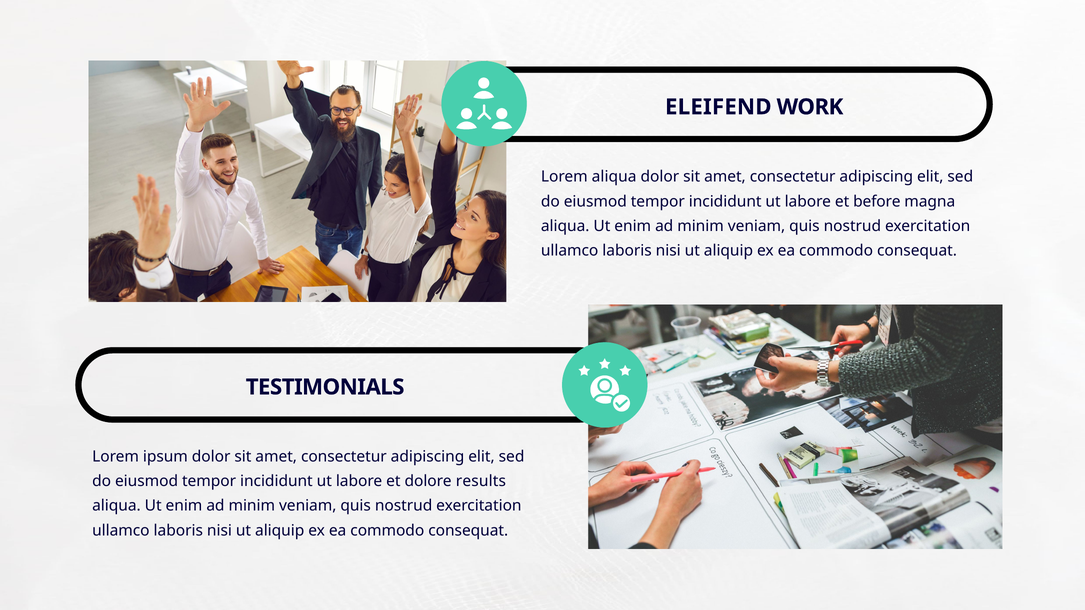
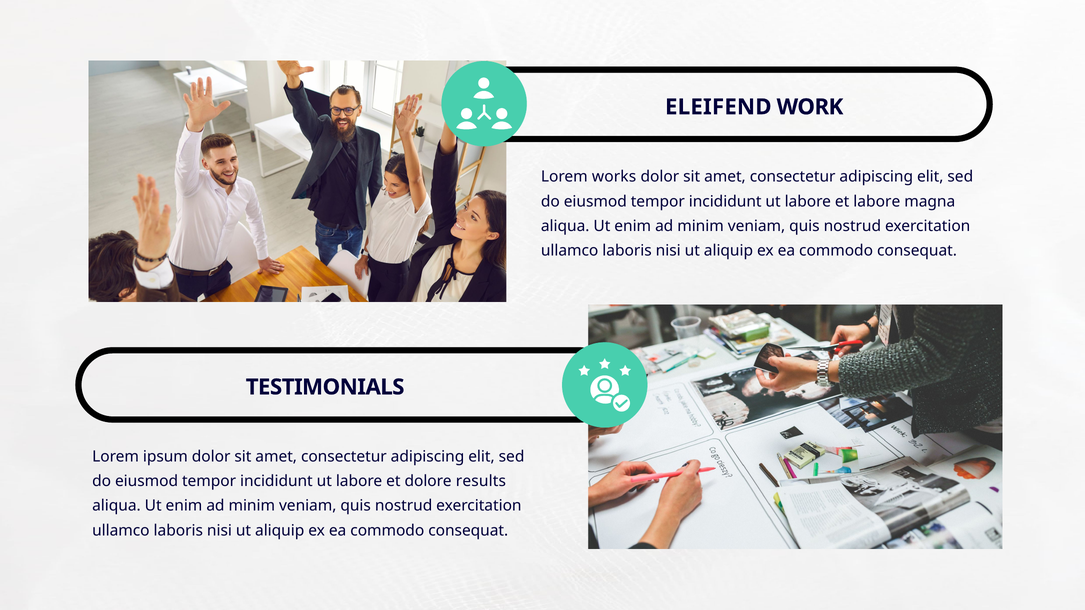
Lorem aliqua: aliqua -> works (614, 177)
et before: before -> labore (877, 201)
